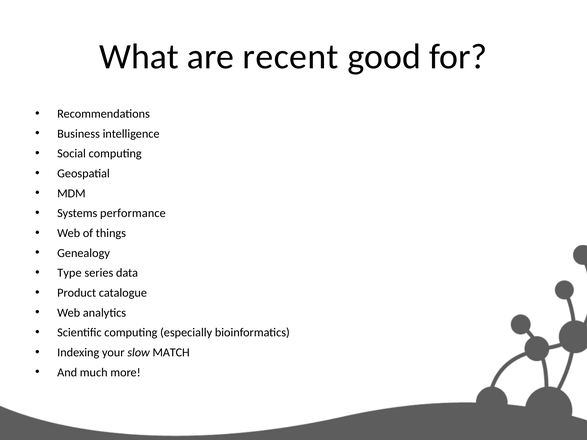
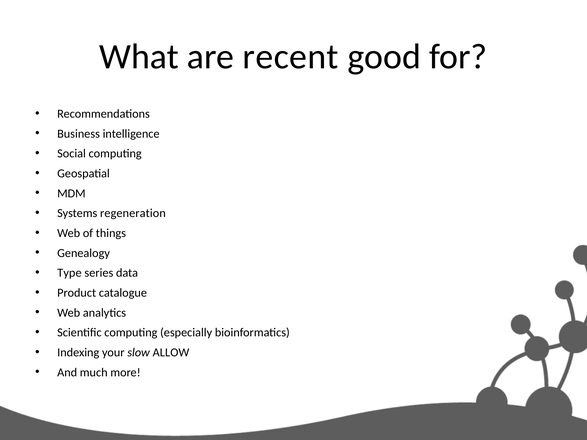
performance: performance -> regeneration (133, 213)
MATCH: MATCH -> ALLOW (171, 353)
